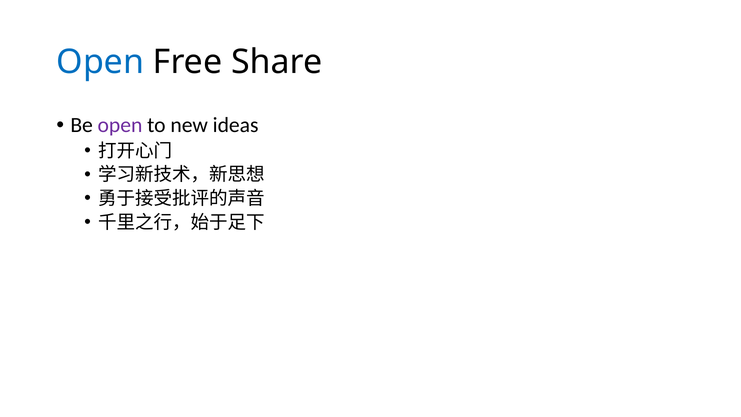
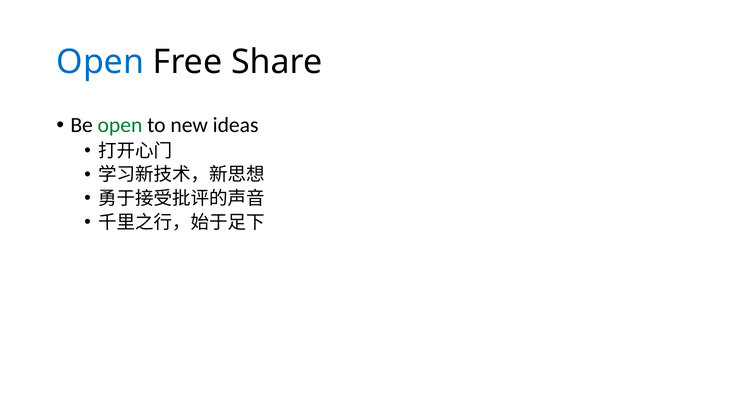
open colour: purple -> green (120, 125)
